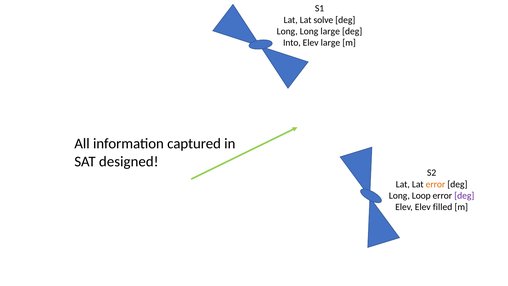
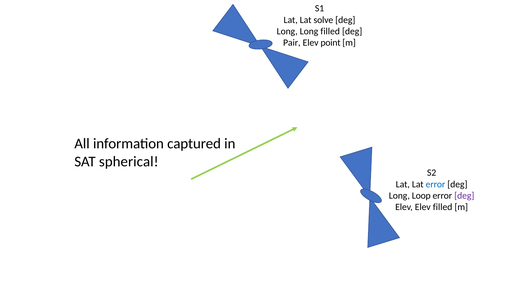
Long large: large -> filled (330, 31)
Into: Into -> Pair (292, 43)
Elev large: large -> point (331, 43)
designed: designed -> spherical (129, 161)
error colour: orange -> blue (436, 184)
